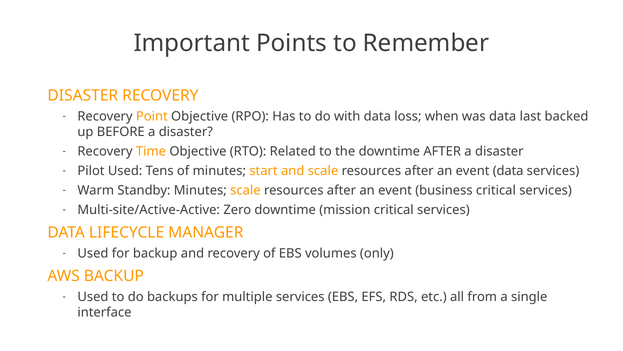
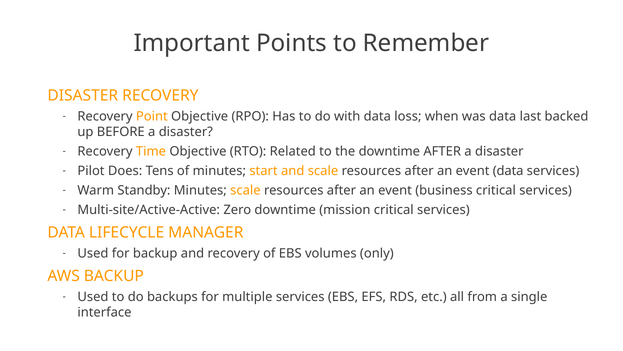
Pilot Used: Used -> Does (125, 171)
